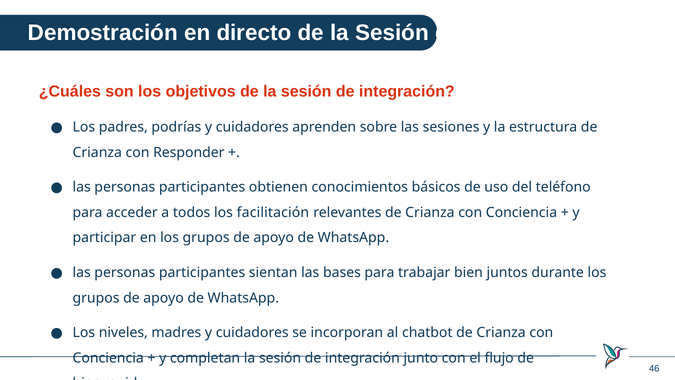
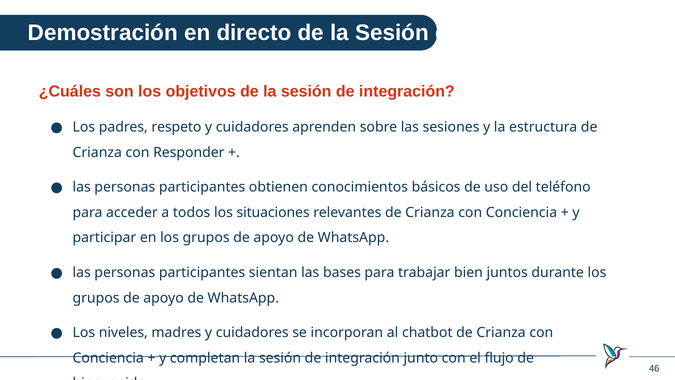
podrías: podrías -> respeto (176, 127)
facilitación: facilitación -> situaciones (273, 212)
